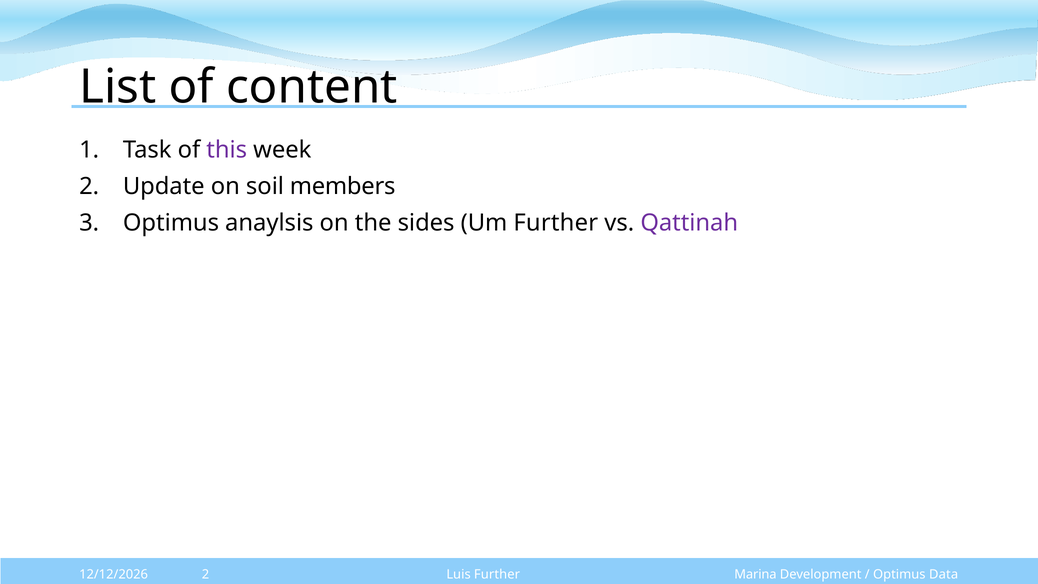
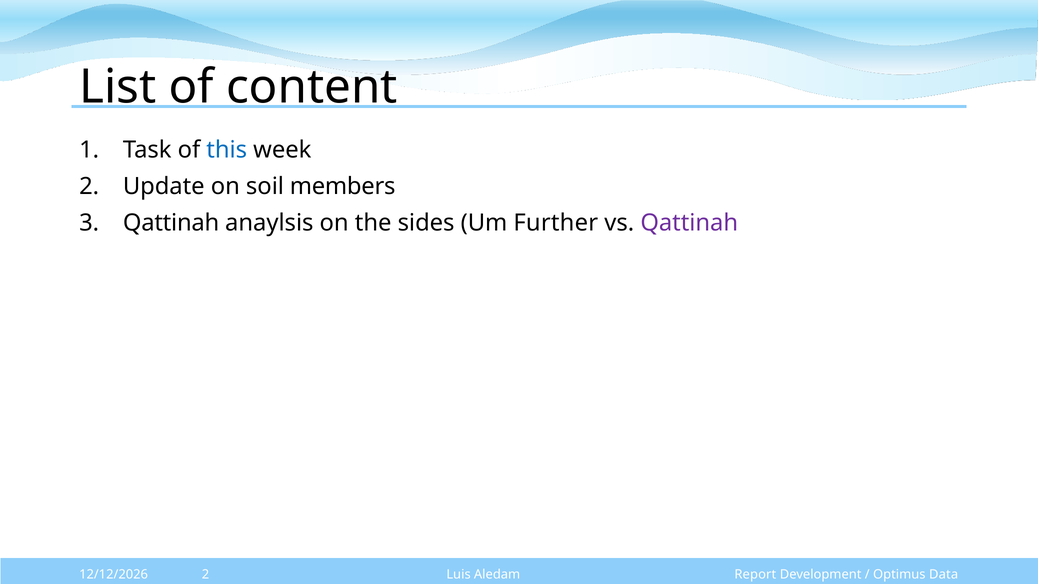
this colour: purple -> blue (227, 150)
Optimus: Optimus -> Qattinah (171, 223)
Luis Further: Further -> Aledam (497, 574)
Marina: Marina -> Report (755, 574)
